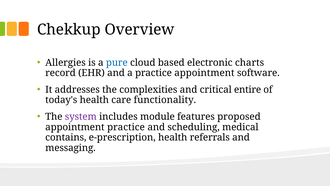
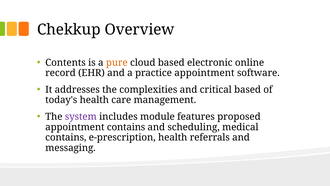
Allergies: Allergies -> Contents (65, 62)
pure colour: blue -> orange (117, 62)
charts: charts -> online (250, 62)
critical entire: entire -> based (248, 89)
functionality: functionality -> management (165, 100)
appointment practice: practice -> contains (126, 127)
